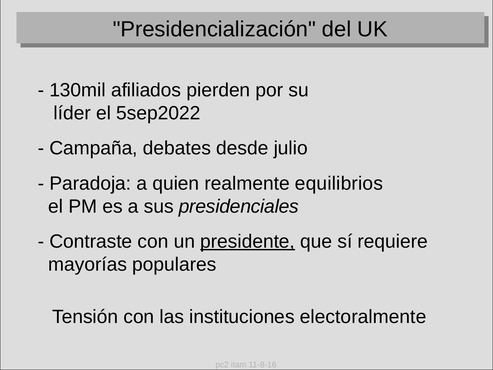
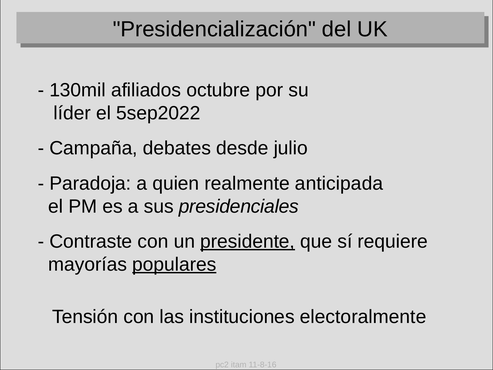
pierden: pierden -> octubre (218, 90)
equilibrios: equilibrios -> anticipada (339, 183)
populares underline: none -> present (174, 264)
